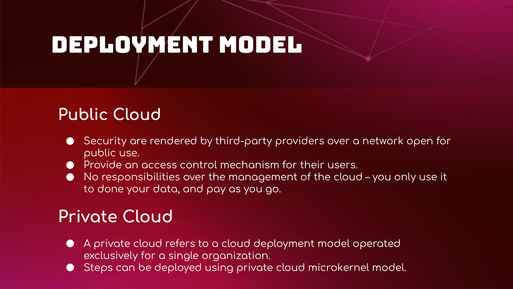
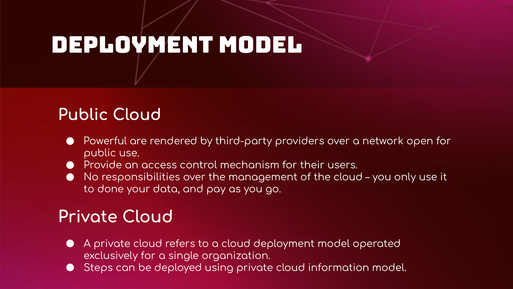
Security: Security -> Powerful (105, 141)
microkernel: microkernel -> information (339, 267)
